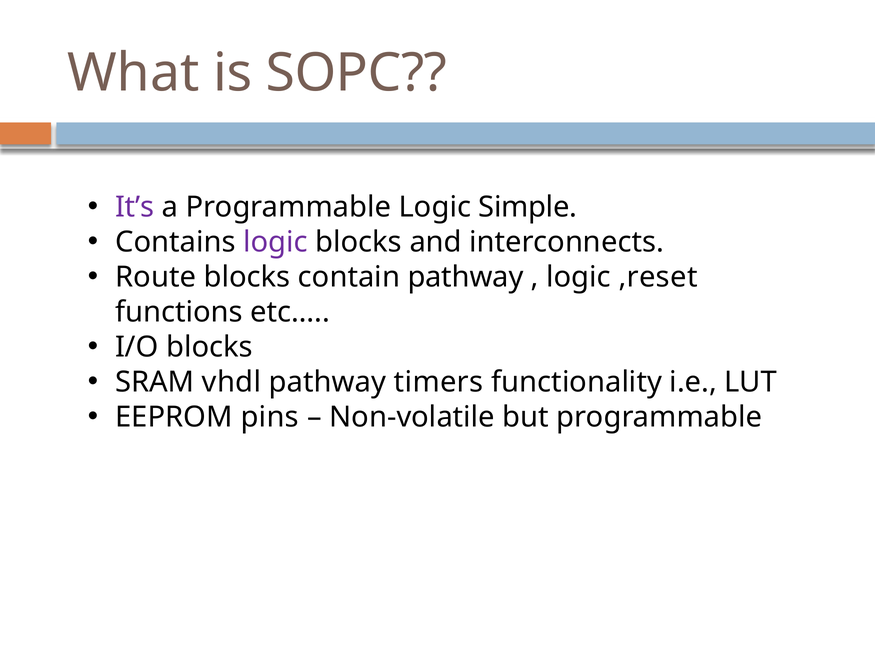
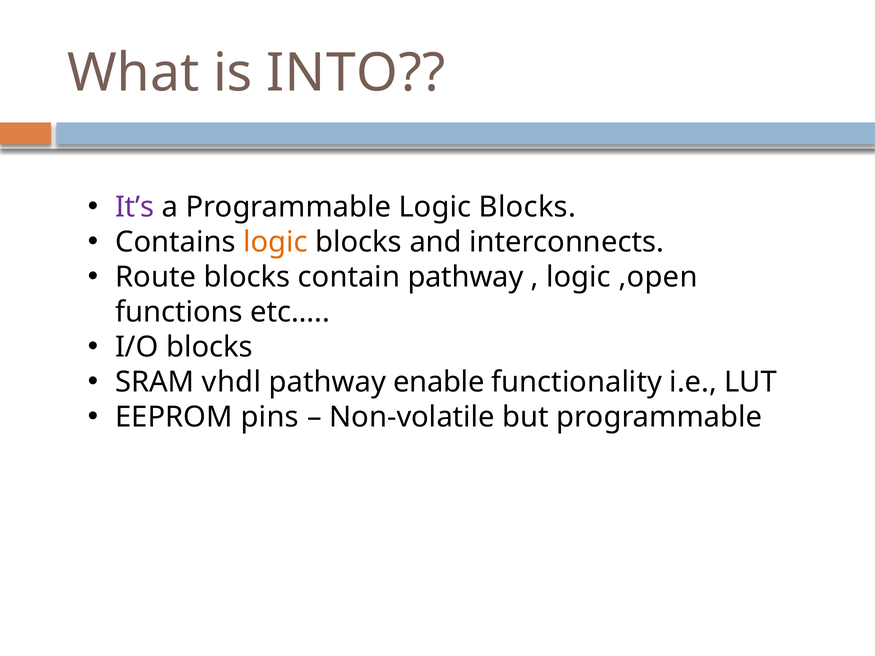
SOPC: SOPC -> INTO (356, 73)
Programmable Logic Simple: Simple -> Blocks (527, 207)
logic colour: purple -> orange (275, 242)
,reset: ,reset -> ,open (658, 277)
timers: timers -> enable (439, 382)
